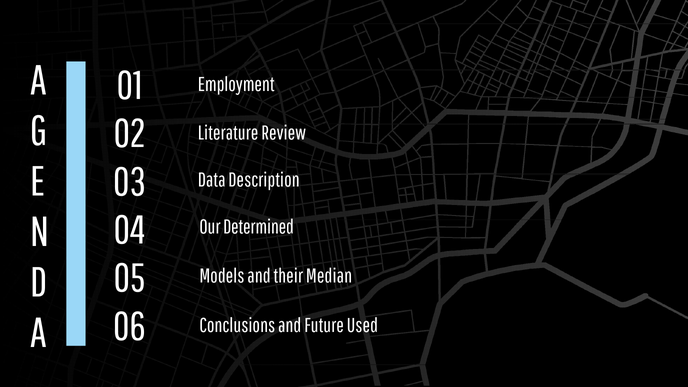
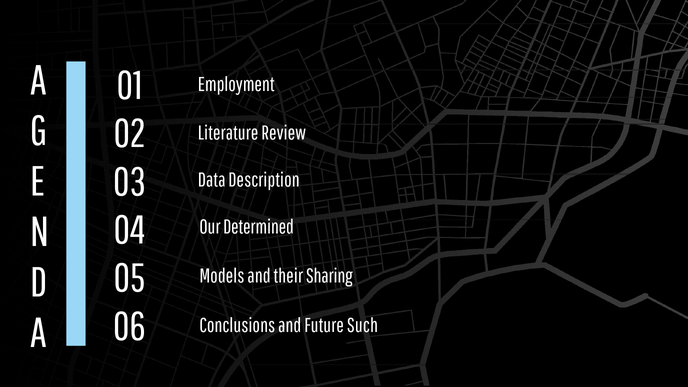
Median: Median -> Sharing (329, 276)
Used: Used -> Such (362, 326)
